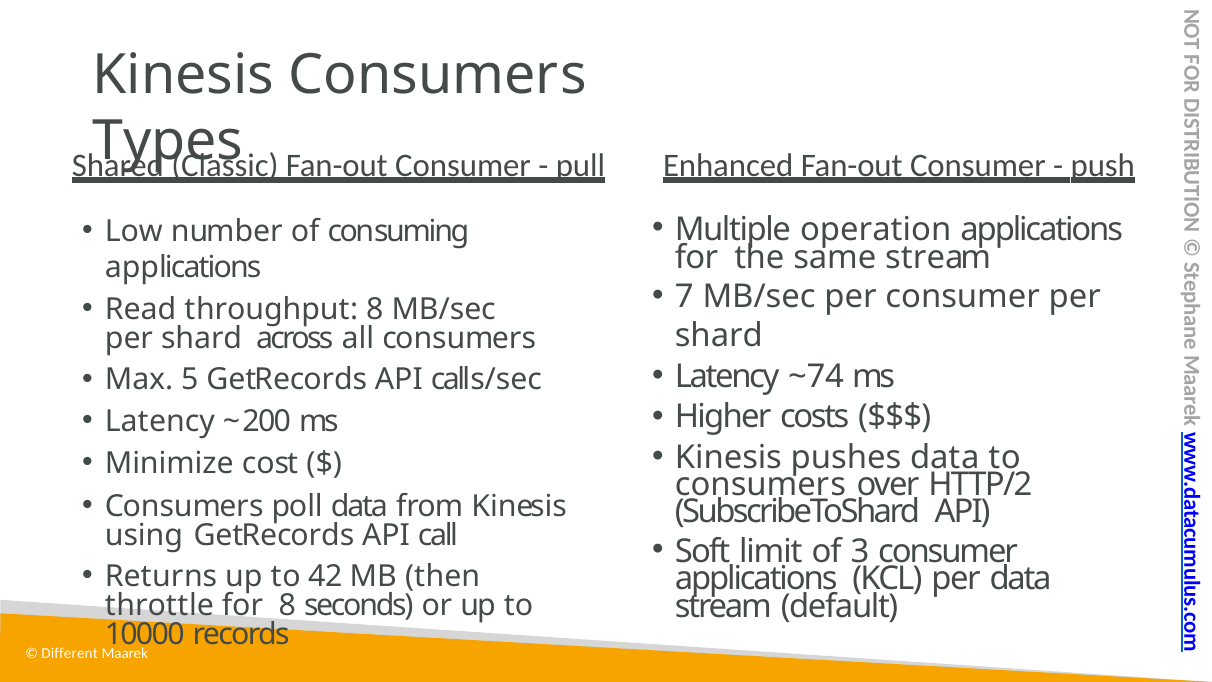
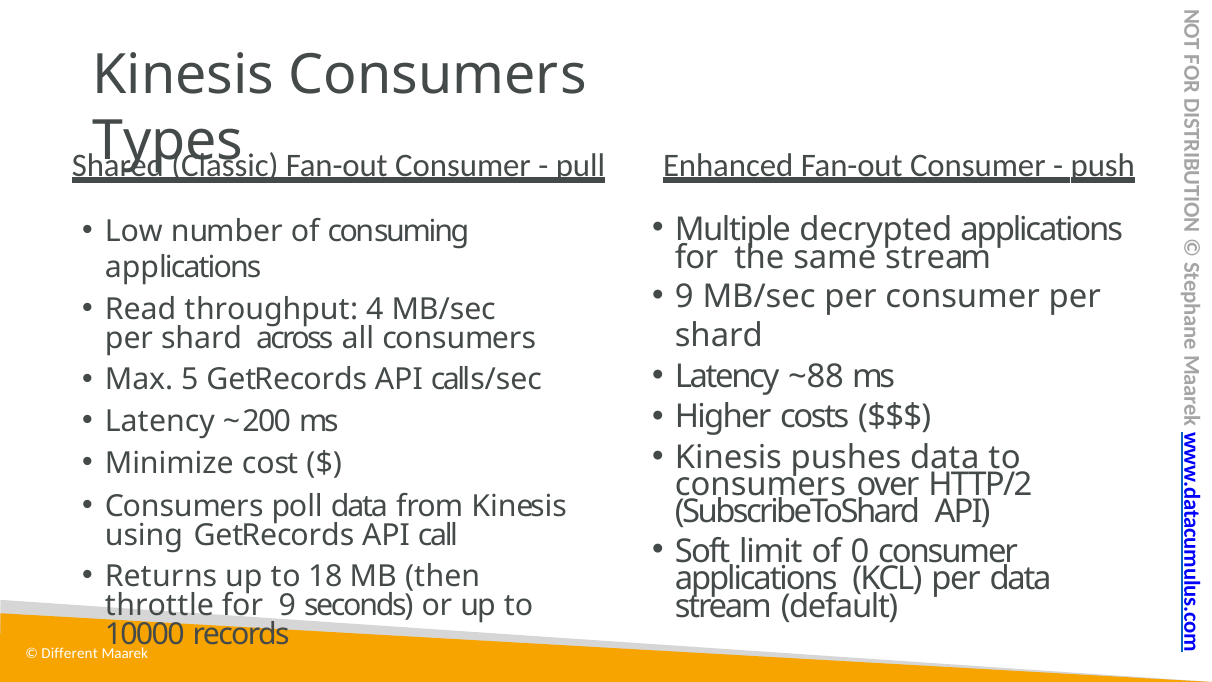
operation: operation -> decrypted (876, 230)
7: 7 -> 9 (684, 297)
throughput 8: 8 -> 4 (375, 310)
~74: ~74 -> ~88 (816, 376)
3: 3 -> 0 (860, 551)
42: 42 -> 18 (325, 576)
for 8: 8 -> 9 (287, 605)
